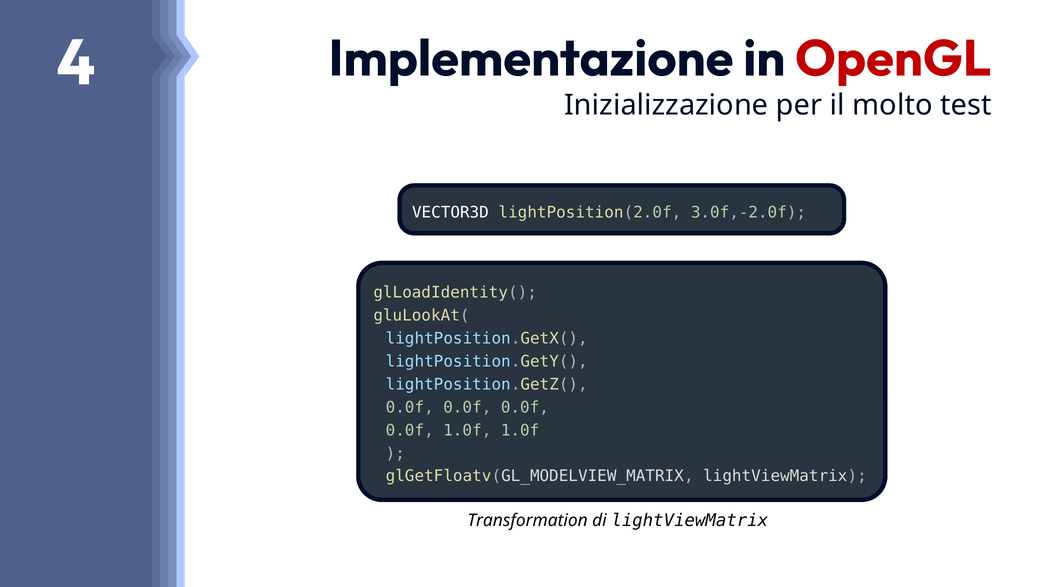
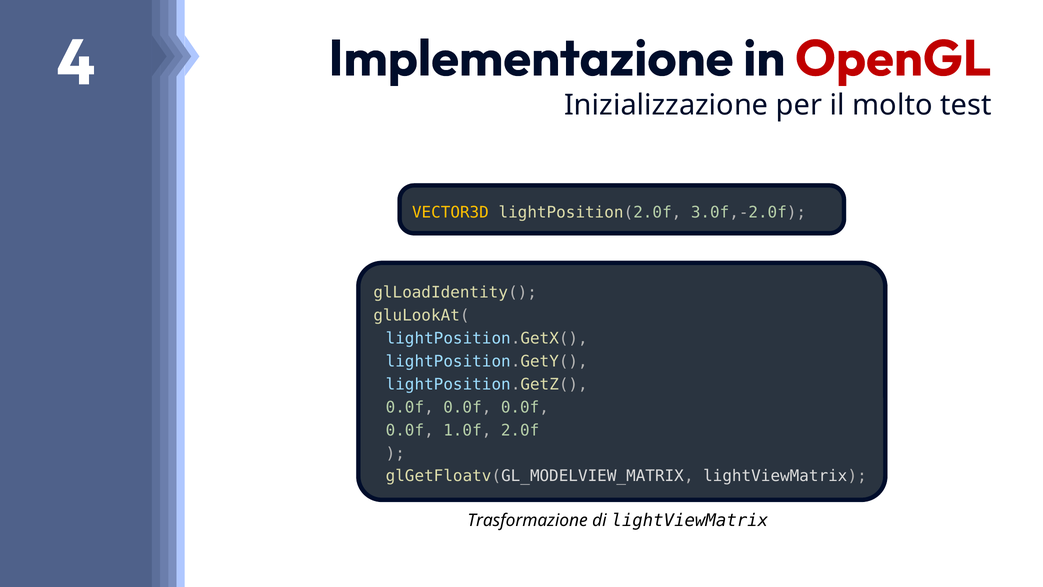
VECTOR3D colour: white -> yellow (450, 212)
1.0f 1.0f: 1.0f -> 2.0f (520, 430)
Transformation: Transformation -> Trasformazione (528, 520)
